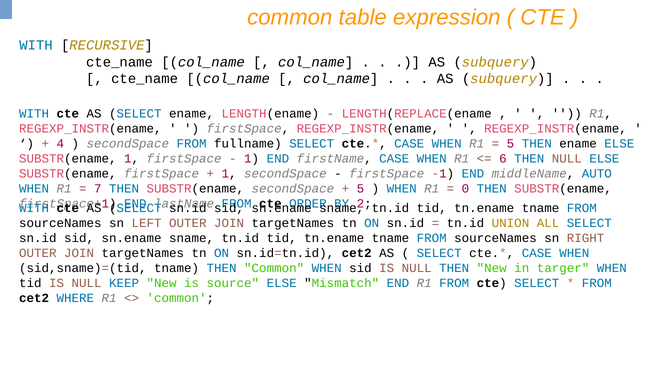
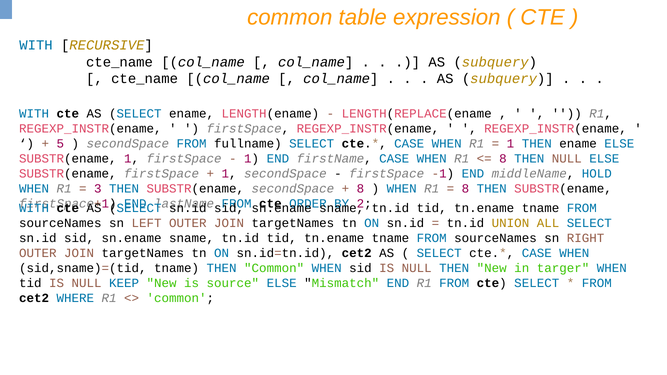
4: 4 -> 5 (60, 144)
5: 5 -> 1 (510, 144)
6: 6 -> 8 (503, 159)
AUTO: AUTO -> HOLD (597, 174)
7: 7 -> 3 (98, 189)
5: 5 -> 8 (360, 189)
0: 0 -> 8 (465, 189)
